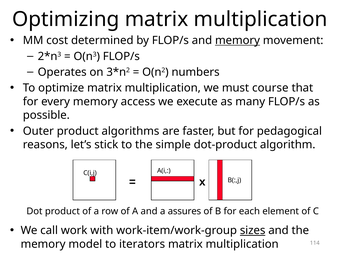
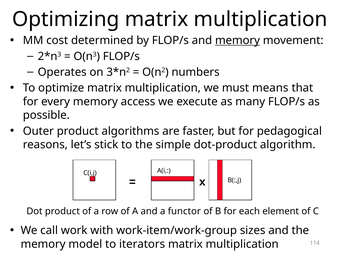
course: course -> means (270, 88)
assures: assures -> functor (184, 211)
sizes underline: present -> none (253, 230)
